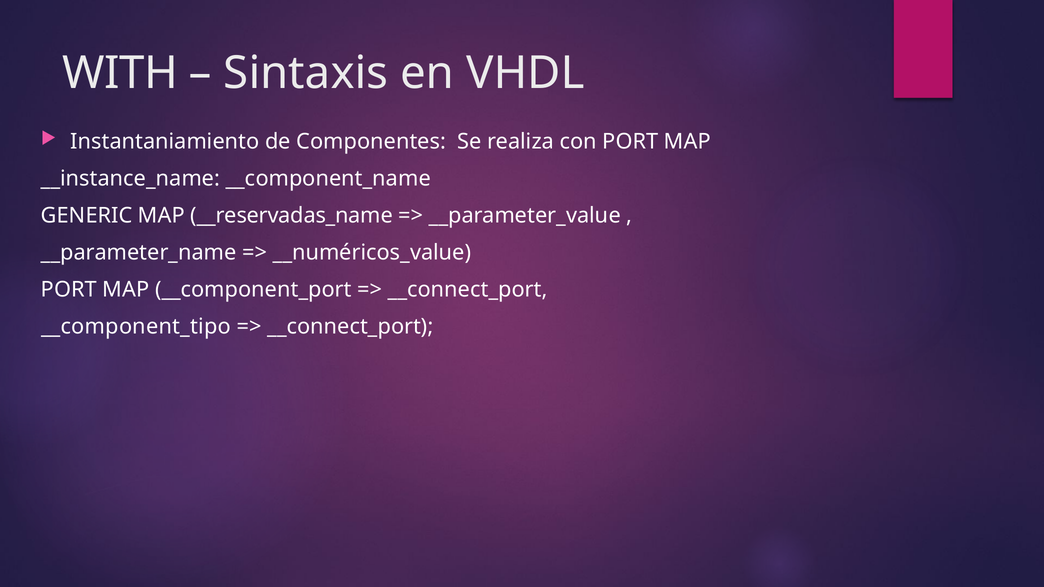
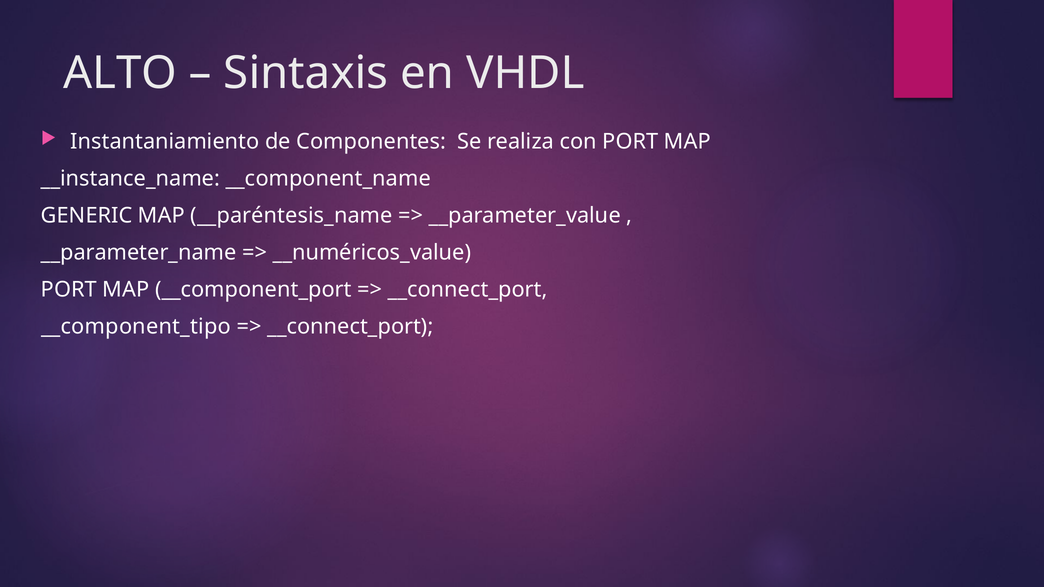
WITH: WITH -> ALTO (120, 73)
__reservadas_name: __reservadas_name -> __paréntesis_name (292, 216)
